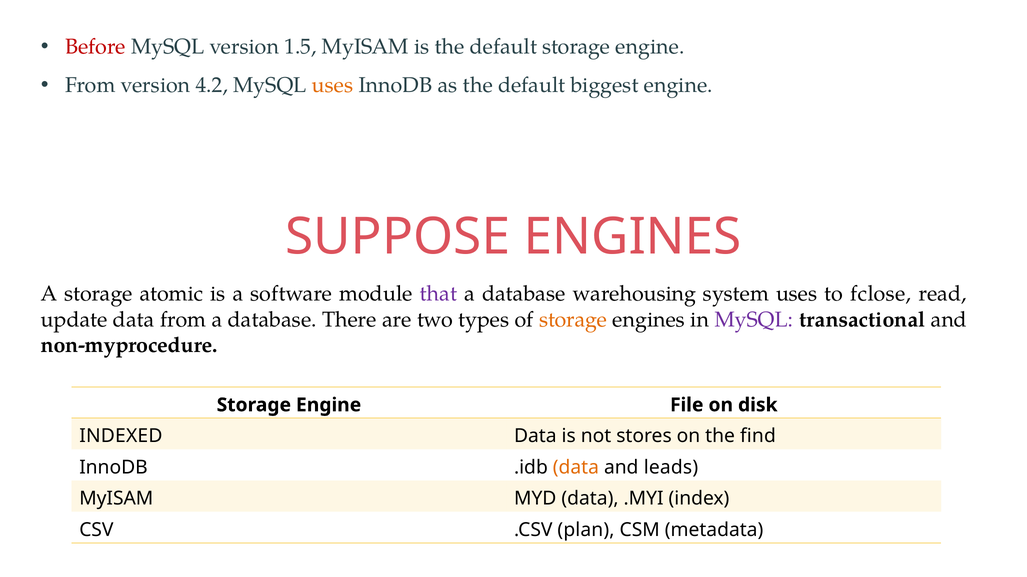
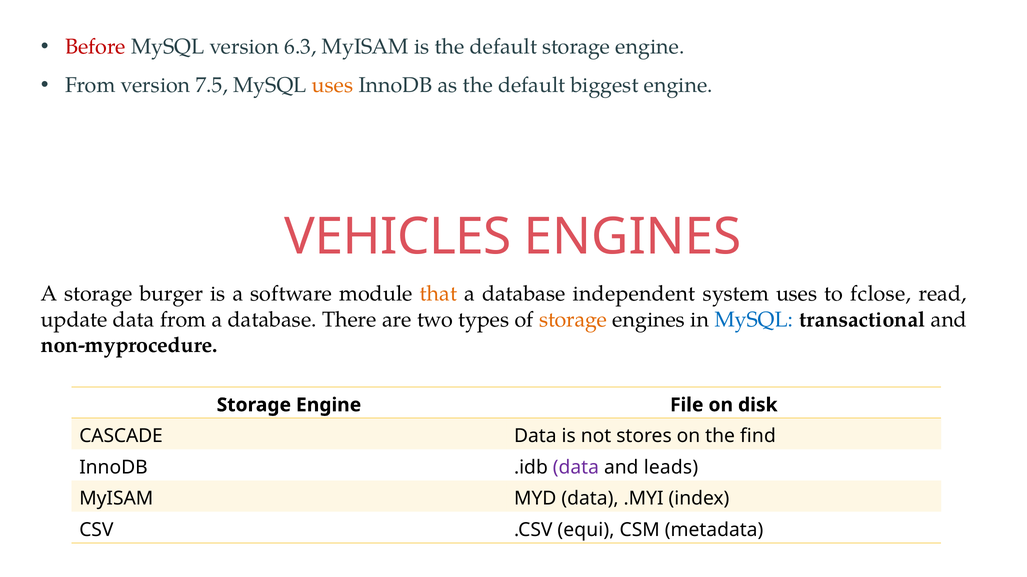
1.5: 1.5 -> 6.3 (300, 47)
4.2: 4.2 -> 7.5 (212, 85)
SUPPOSE: SUPPOSE -> VEHICLES (398, 237)
atomic: atomic -> burger (171, 294)
that colour: purple -> orange (438, 294)
warehousing: warehousing -> independent (634, 294)
MySQL colour: purple -> blue (754, 320)
INDEXED: INDEXED -> CASCADE (121, 437)
data colour: orange -> purple (576, 468)
plan: plan -> equi (586, 530)
